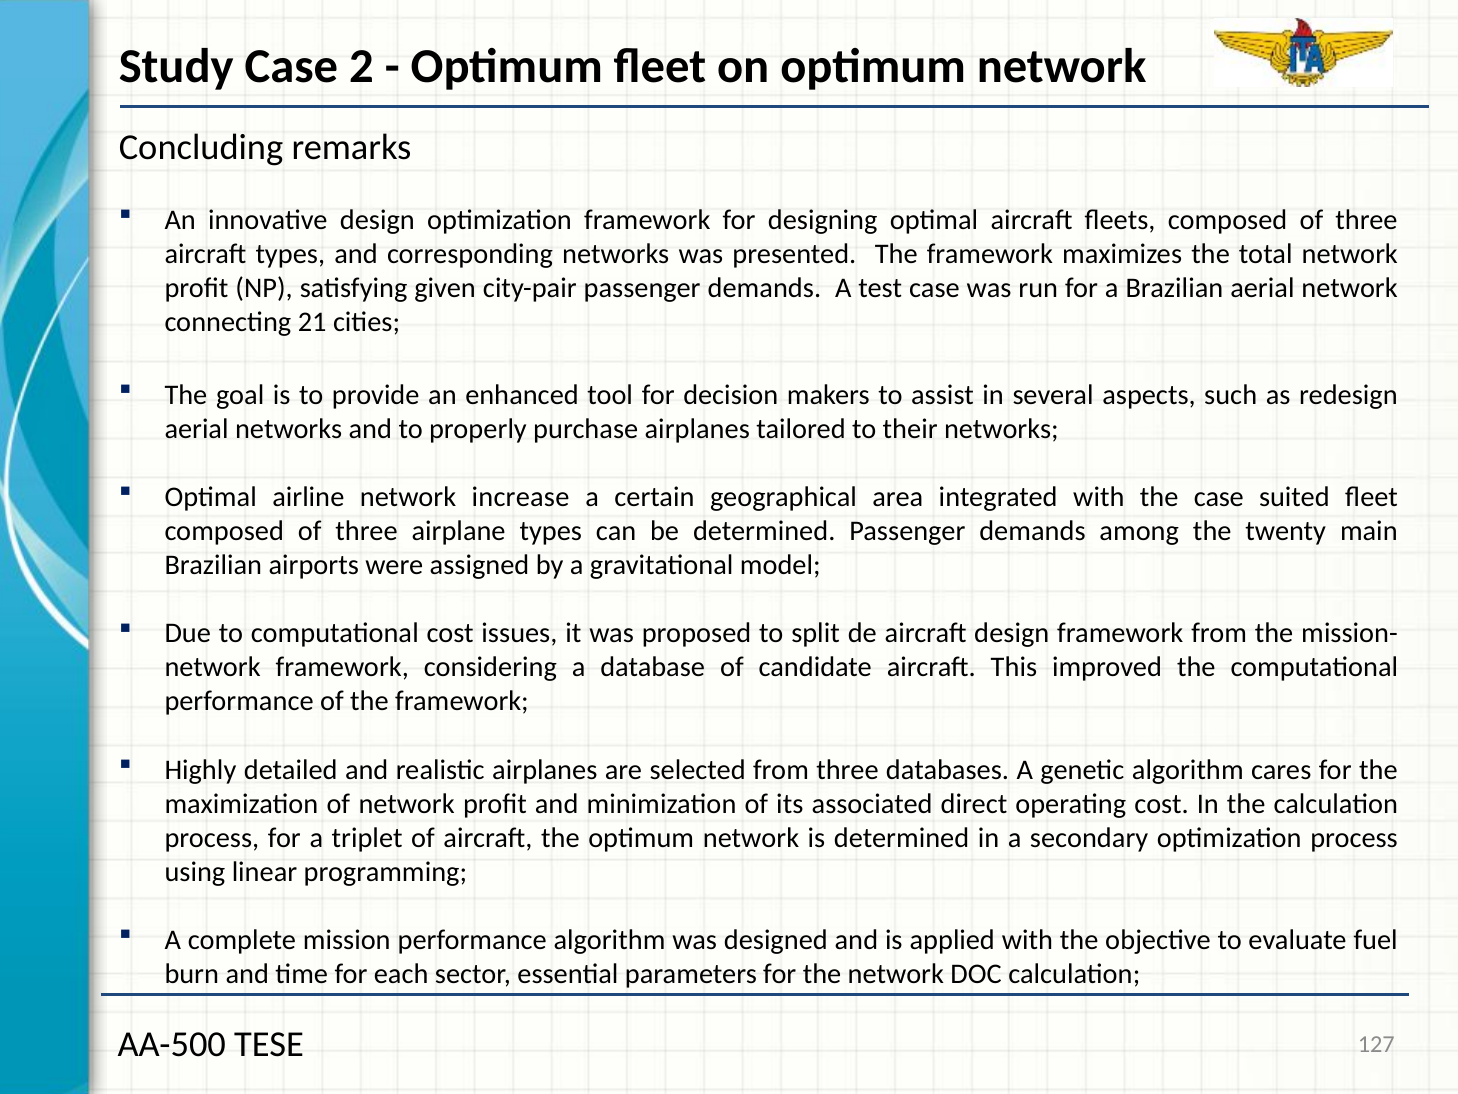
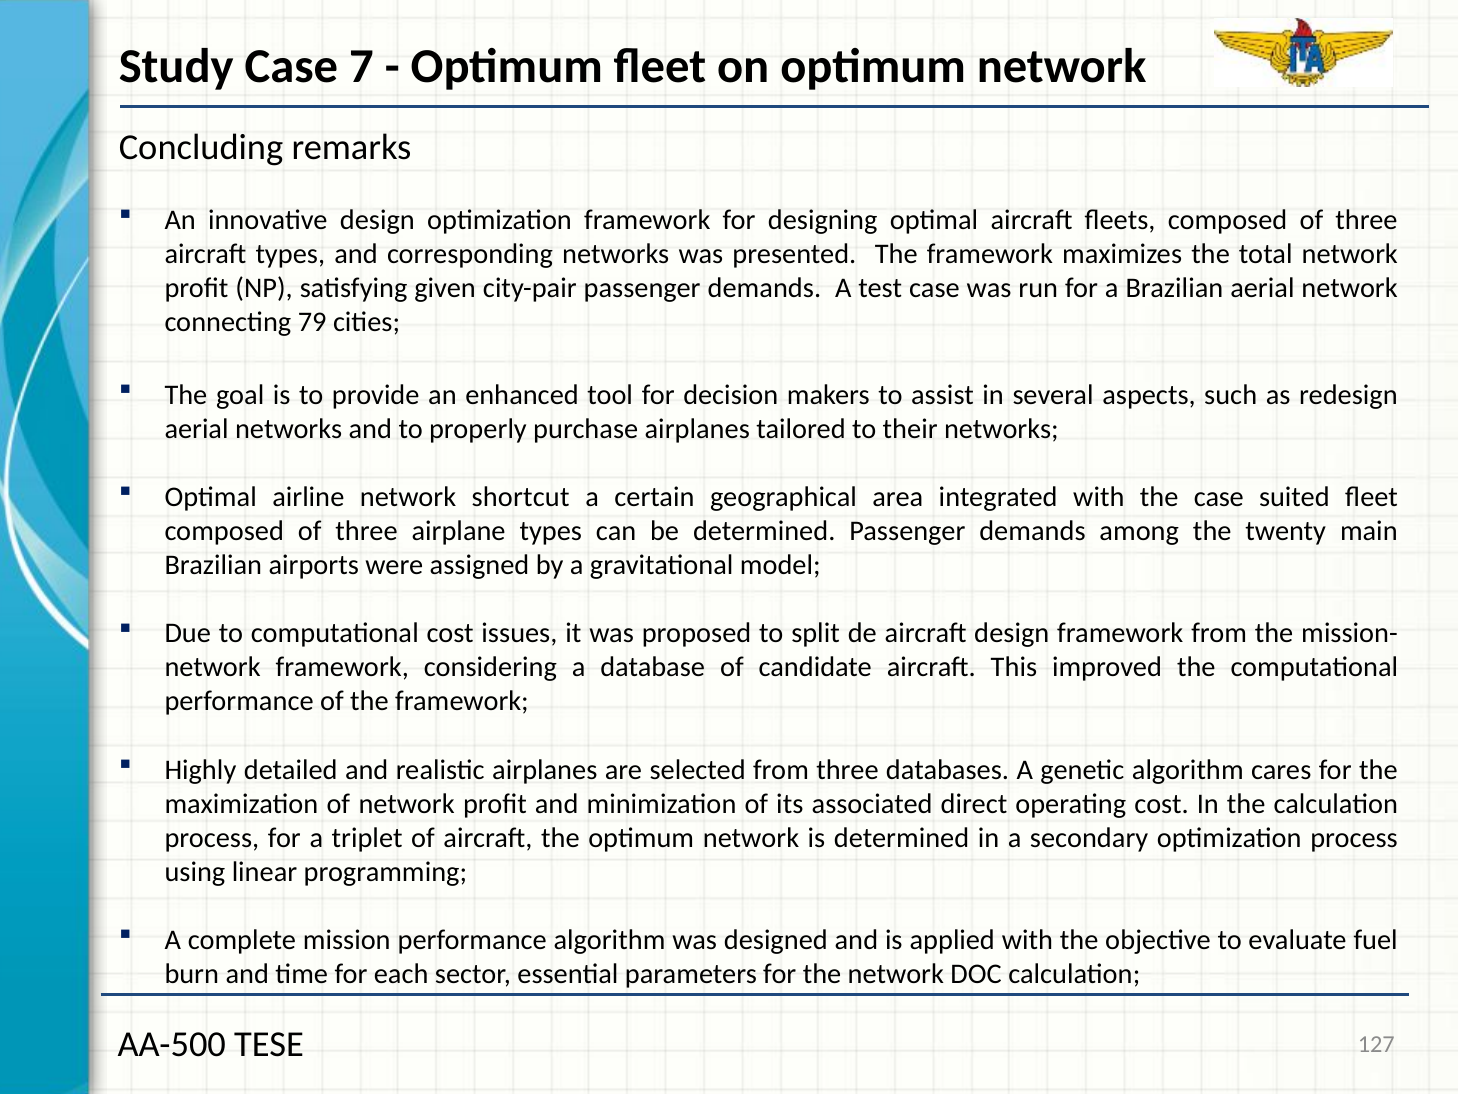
2: 2 -> 7 (361, 66)
21: 21 -> 79 (312, 322)
increase: increase -> shortcut (521, 497)
